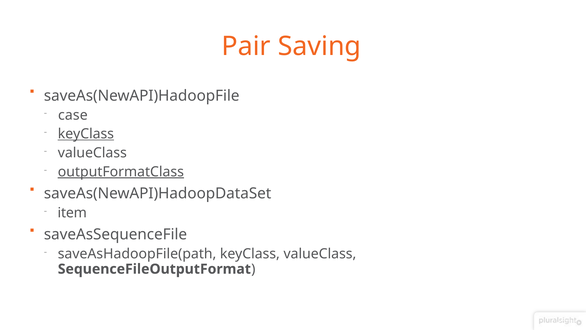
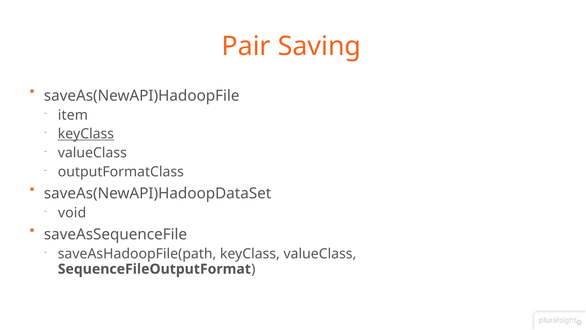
case: case -> item (73, 115)
outputFormatClass underline: present -> none (121, 172)
item: item -> void (72, 213)
